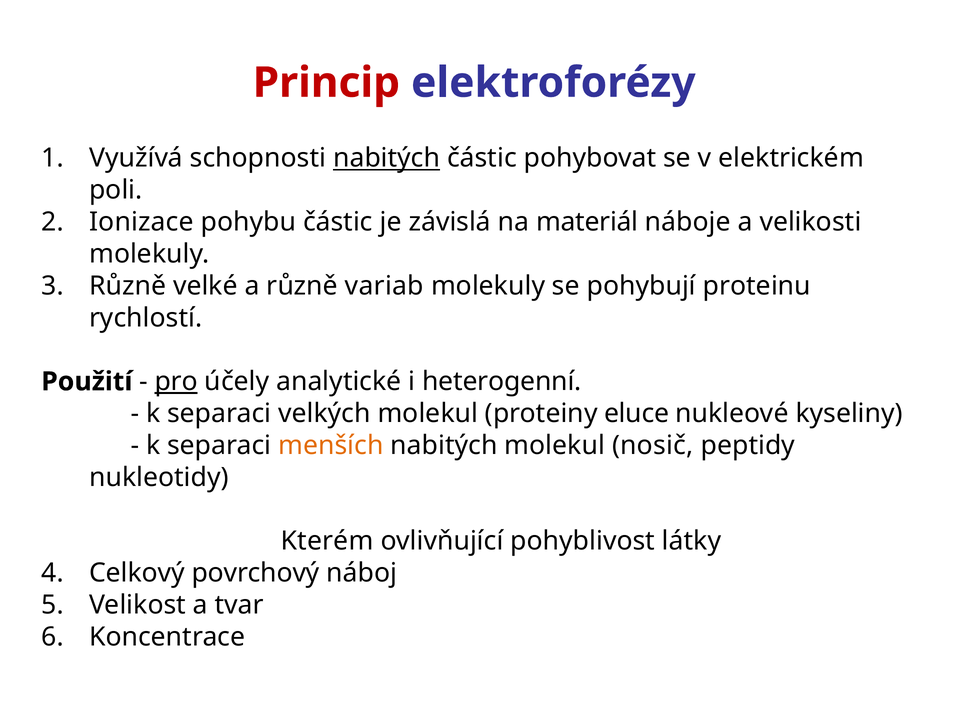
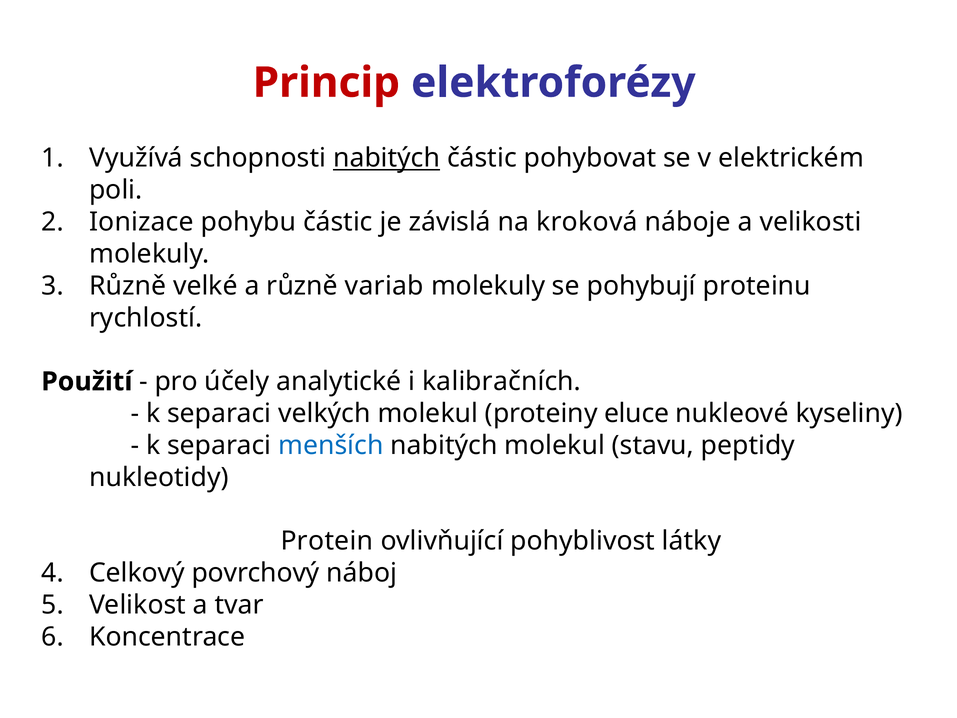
materiál: materiál -> kroková (587, 222)
pro underline: present -> none (176, 381)
heterogenní: heterogenní -> kalibračních (502, 381)
menších colour: orange -> blue (331, 445)
nosič: nosič -> stavu (653, 445)
Kterém: Kterém -> Protein (327, 541)
